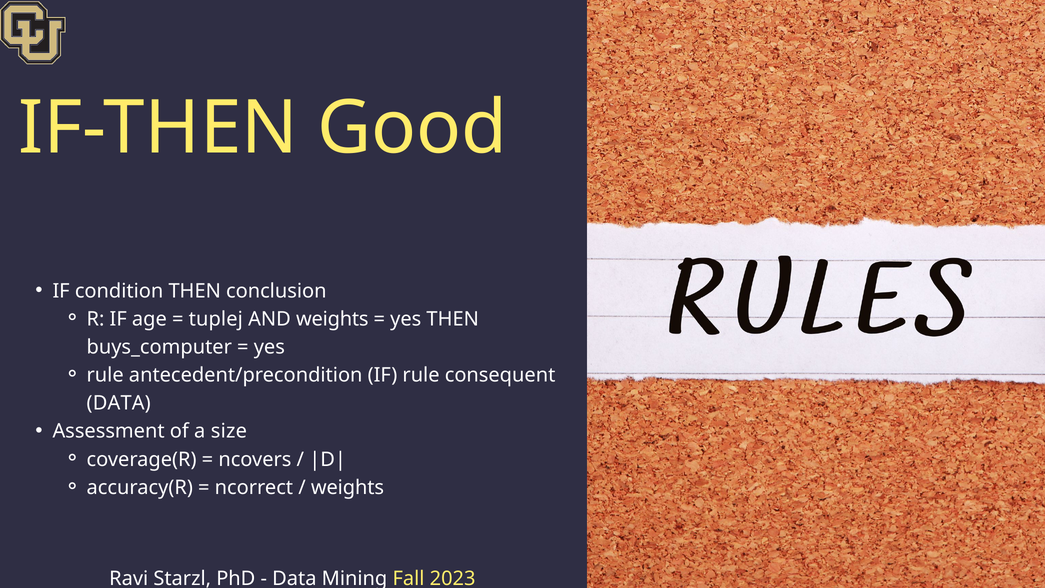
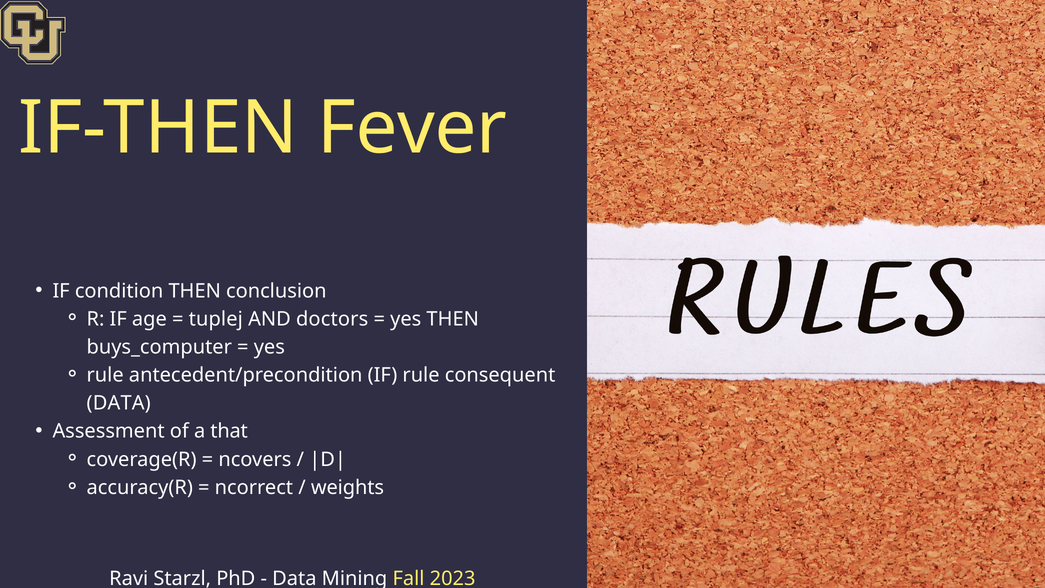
Good: Good -> Fever (412, 128)
AND weights: weights -> doctors (332, 319)
size: size -> that (229, 431)
